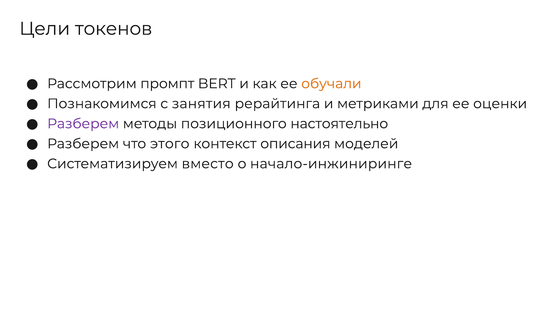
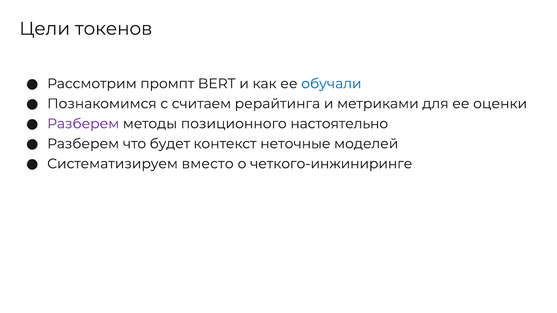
обучали colour: orange -> blue (331, 84)
занятия: занятия -> считаем (201, 104)
этого: этого -> будет (170, 144)
описания: описания -> неточные (295, 144)
начало-инжиниринге: начало-инжиниринге -> четкого-инжиниринге (331, 164)
